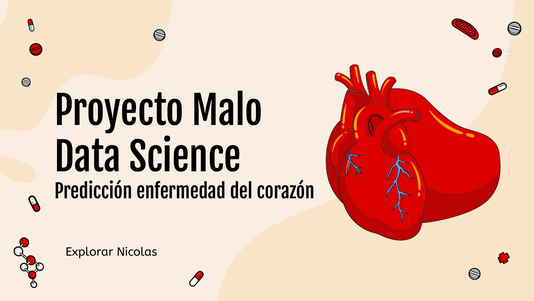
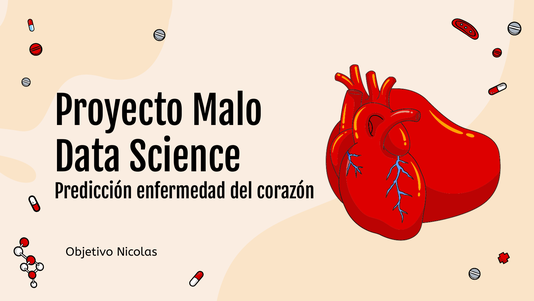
Explorar: Explorar -> Objetivo (89, 251)
